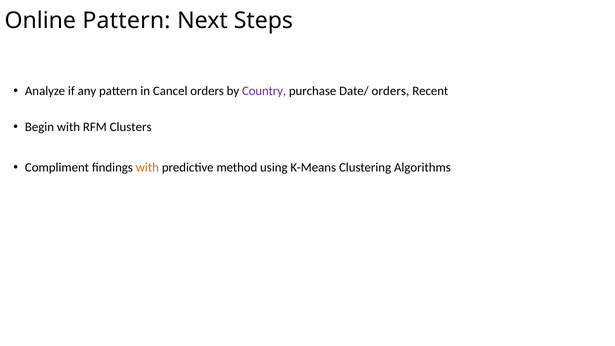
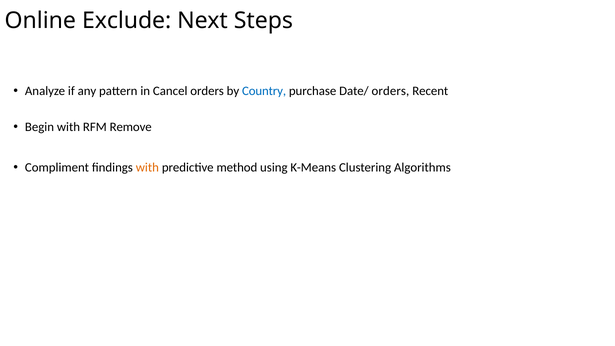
Online Pattern: Pattern -> Exclude (127, 21)
Country colour: purple -> blue (264, 91)
Clusters: Clusters -> Remove (131, 127)
